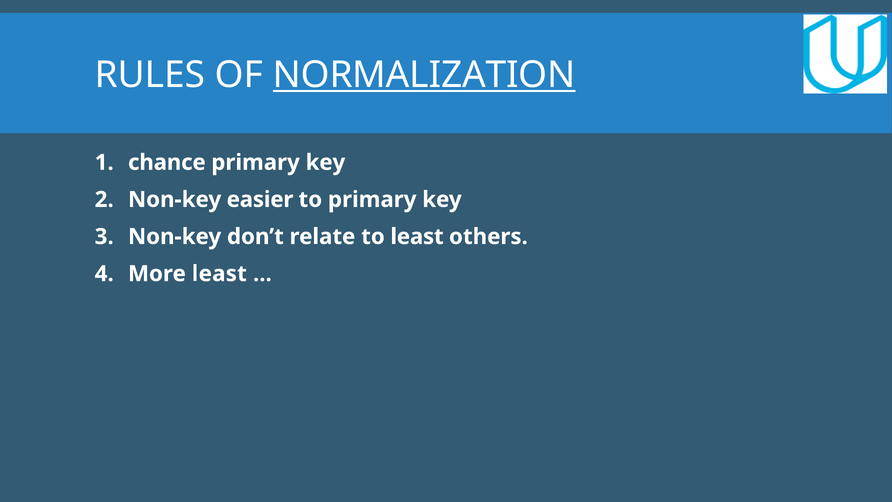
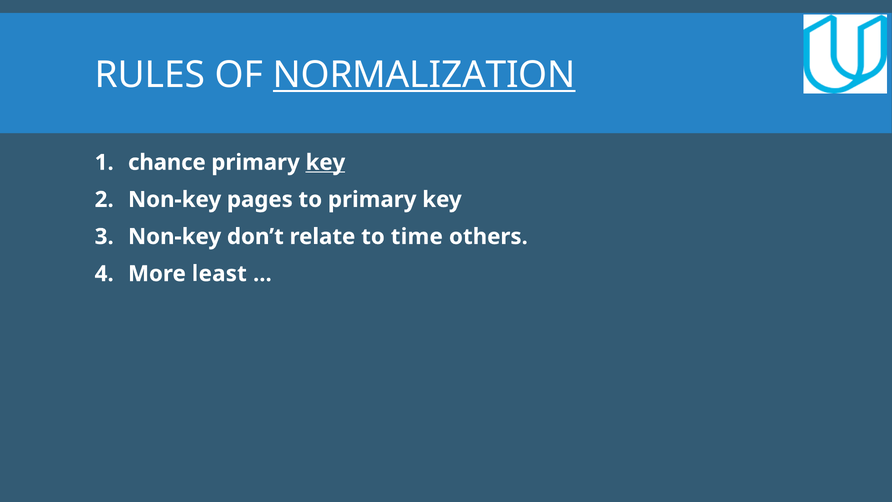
key underline: none -> present (325, 162)
easier: easier -> pages (260, 199)
to least: least -> time (417, 237)
